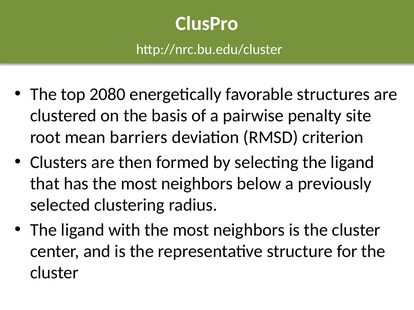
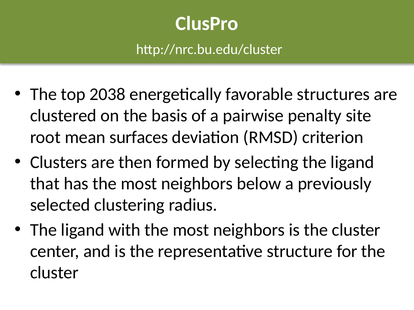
2080: 2080 -> 2038 (108, 95)
barriers: barriers -> surfaces (139, 137)
